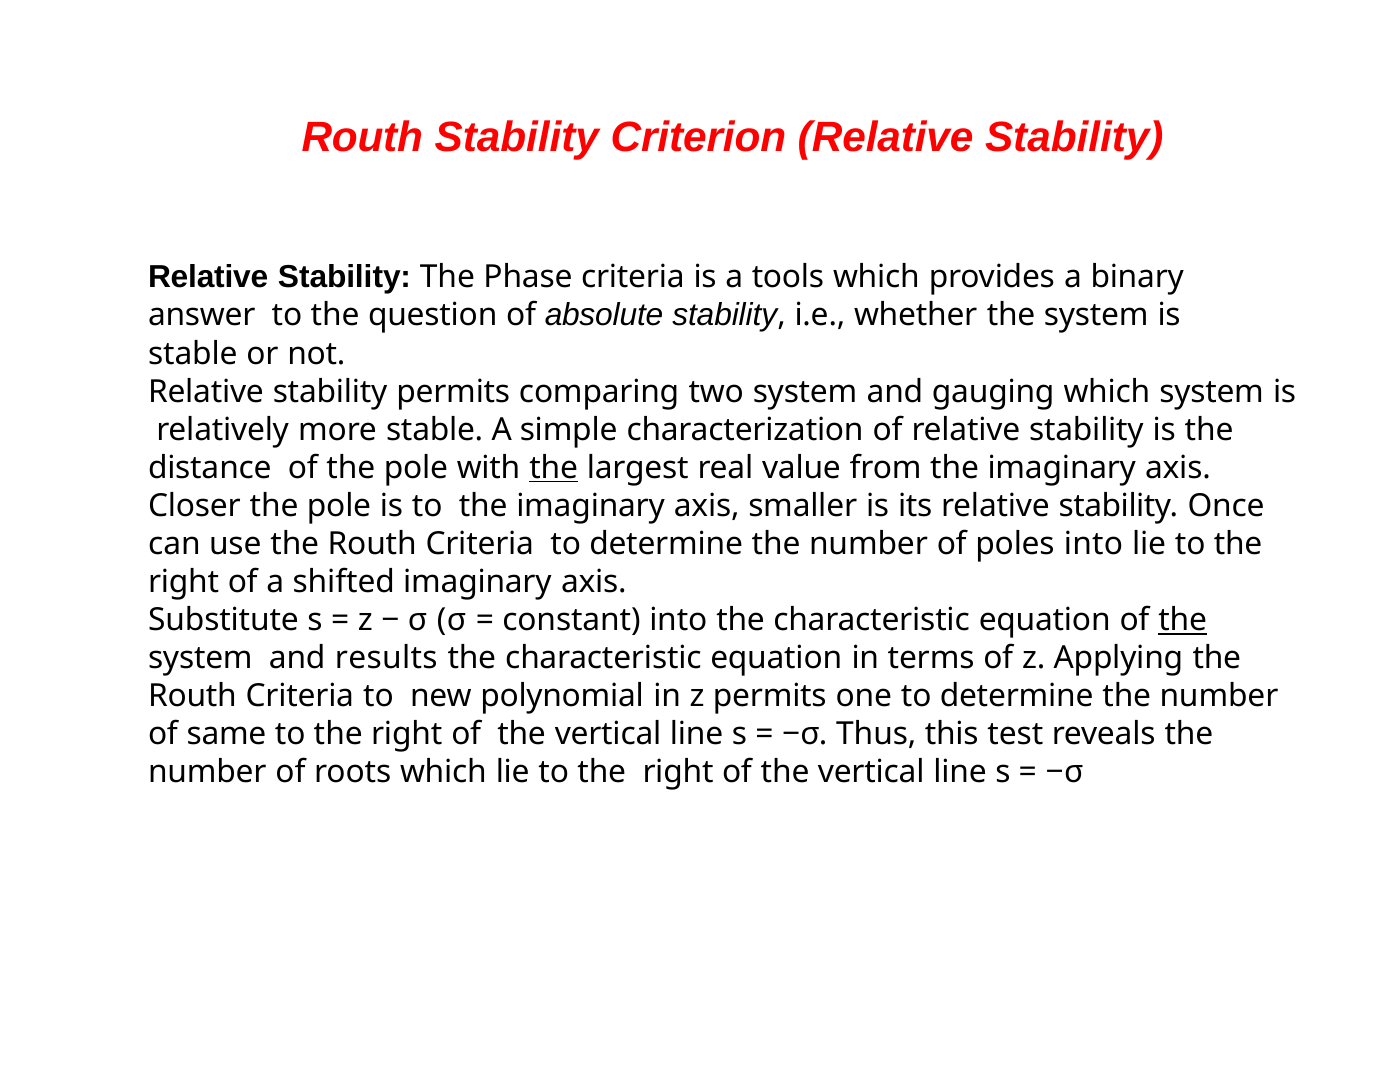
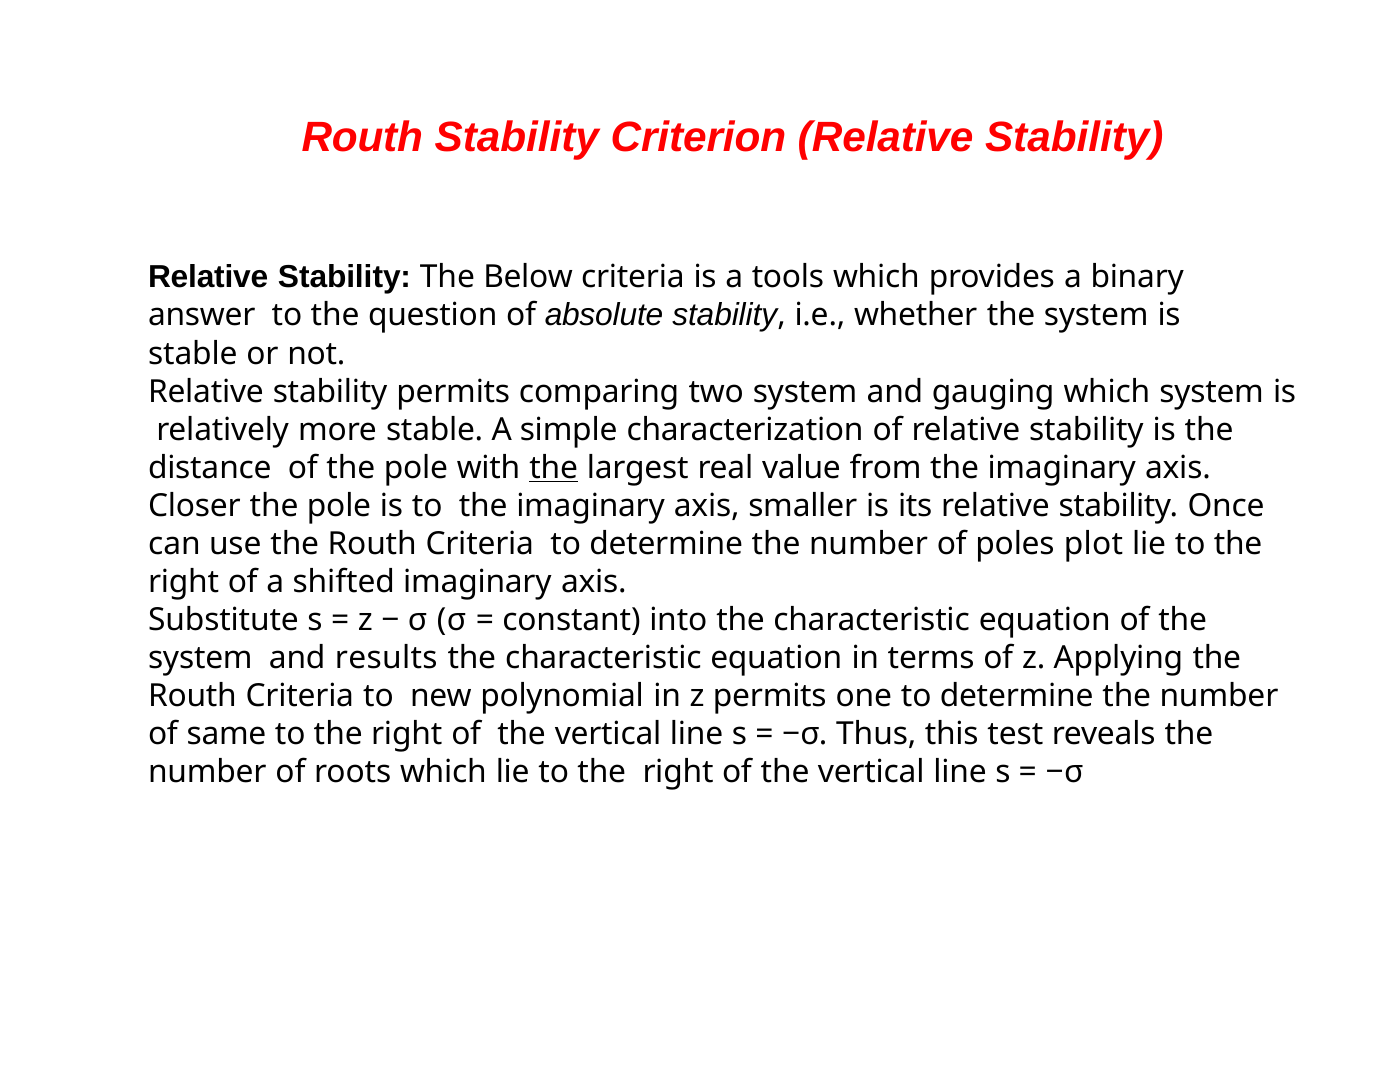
Phase: Phase -> Below (528, 278)
poles into: into -> plot (1093, 544)
the underline: present -> none (1183, 620)
